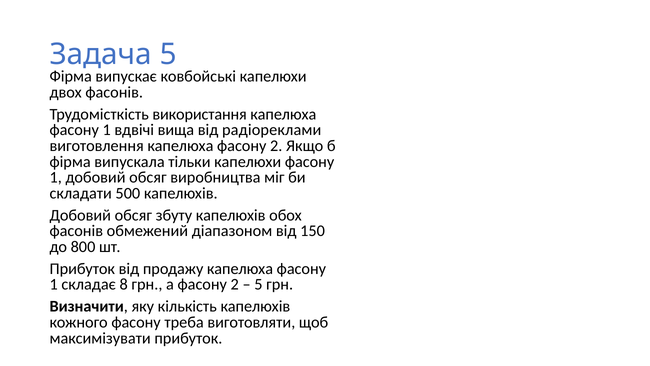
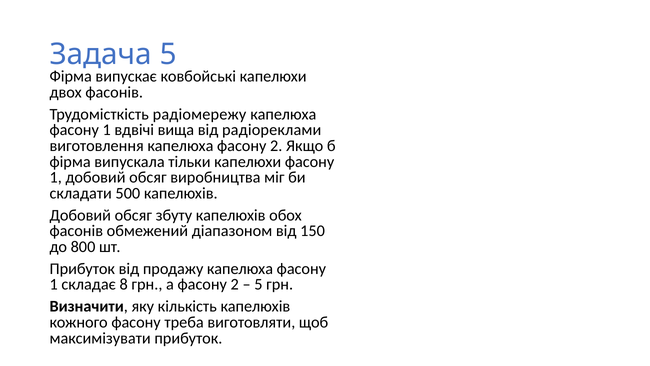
використання: використання -> радіомережу (199, 114)
